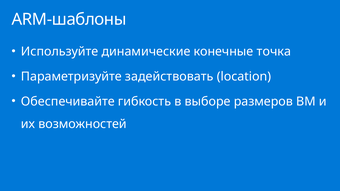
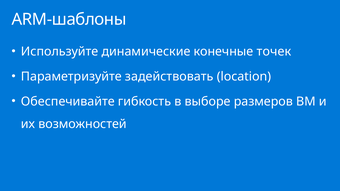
точка: точка -> точек (274, 52)
